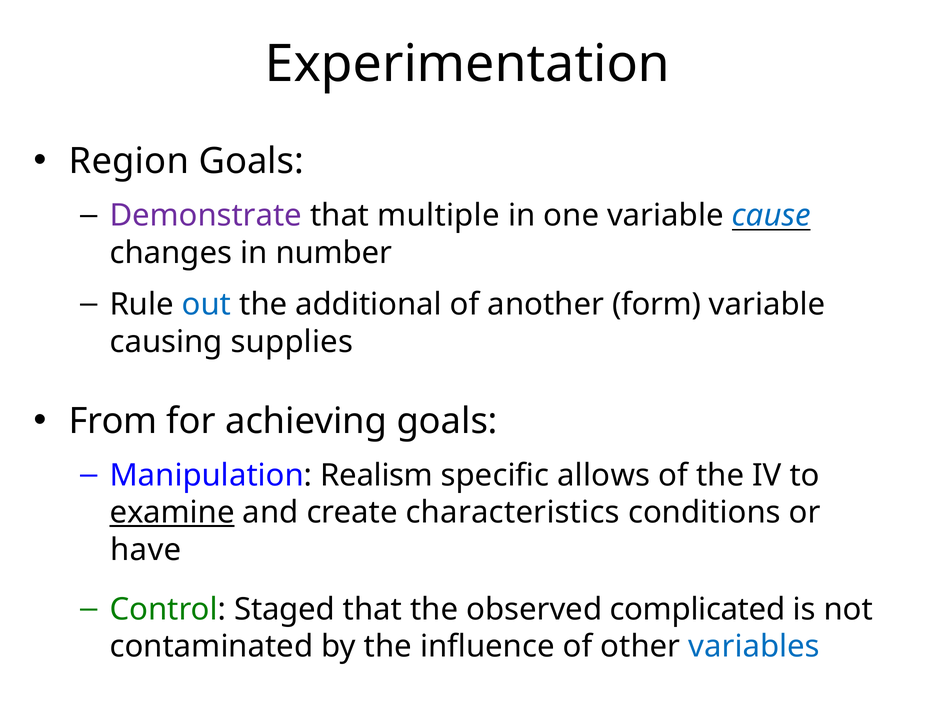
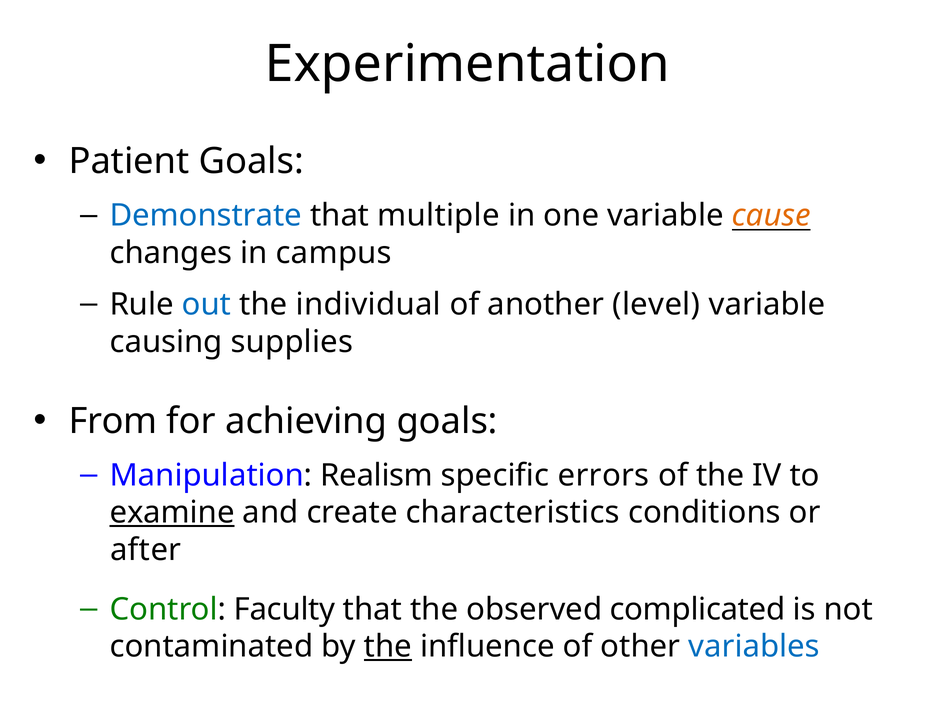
Region: Region -> Patient (129, 161)
Demonstrate colour: purple -> blue (206, 216)
cause colour: blue -> orange (771, 216)
number: number -> campus (334, 253)
additional: additional -> individual (368, 305)
form: form -> level (656, 305)
allows: allows -> errors (604, 475)
have: have -> after (146, 550)
Staged: Staged -> Faculty (285, 609)
the underline: none -> present (388, 647)
